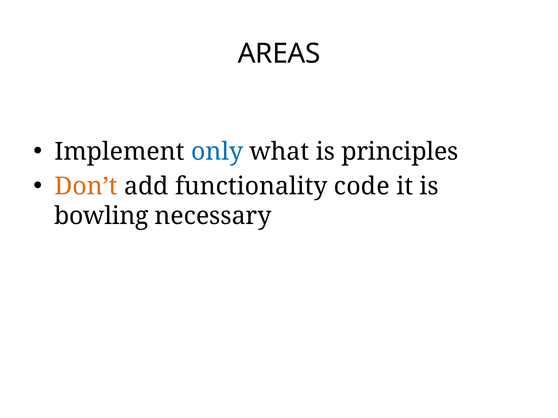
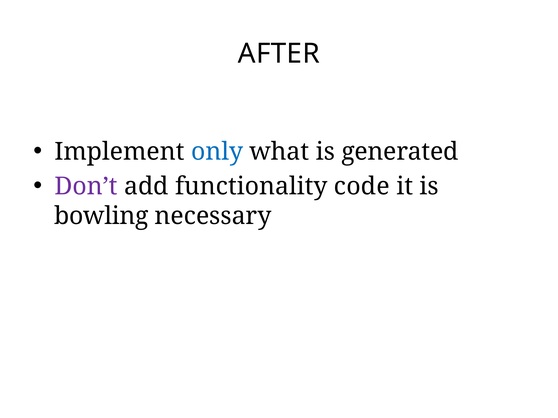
AREAS: AREAS -> AFTER (279, 54)
principles: principles -> generated (400, 152)
Don’t colour: orange -> purple (86, 187)
